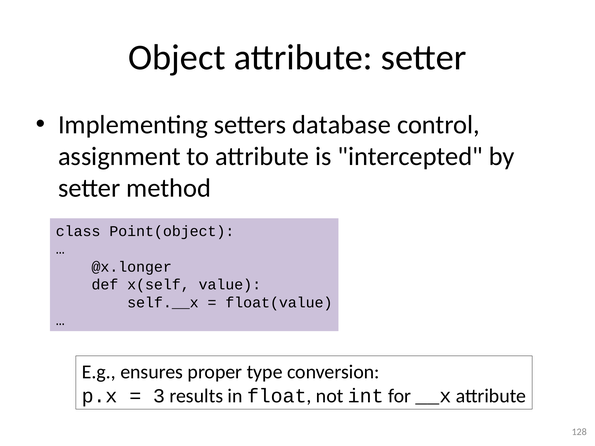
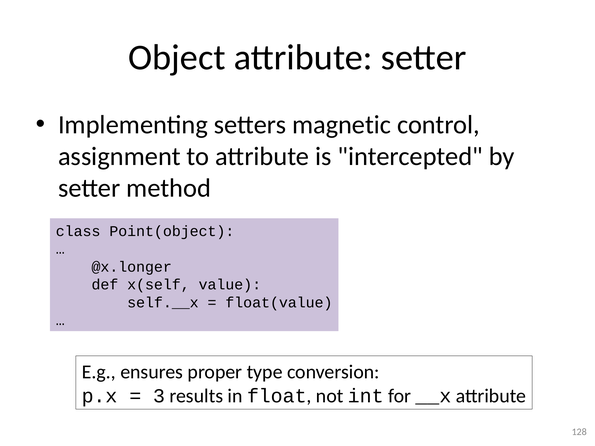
database: database -> magnetic (342, 125)
